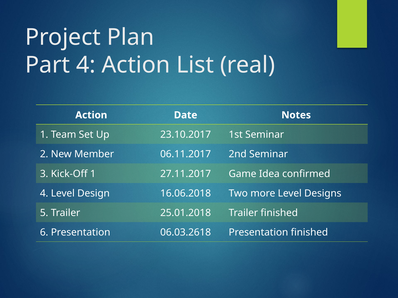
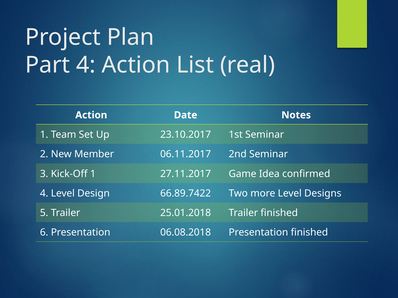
16.06.2018: 16.06.2018 -> 66.89.7422 (186, 194)
06.03.2618: 06.03.2618 -> 06.08.2018 (186, 233)
